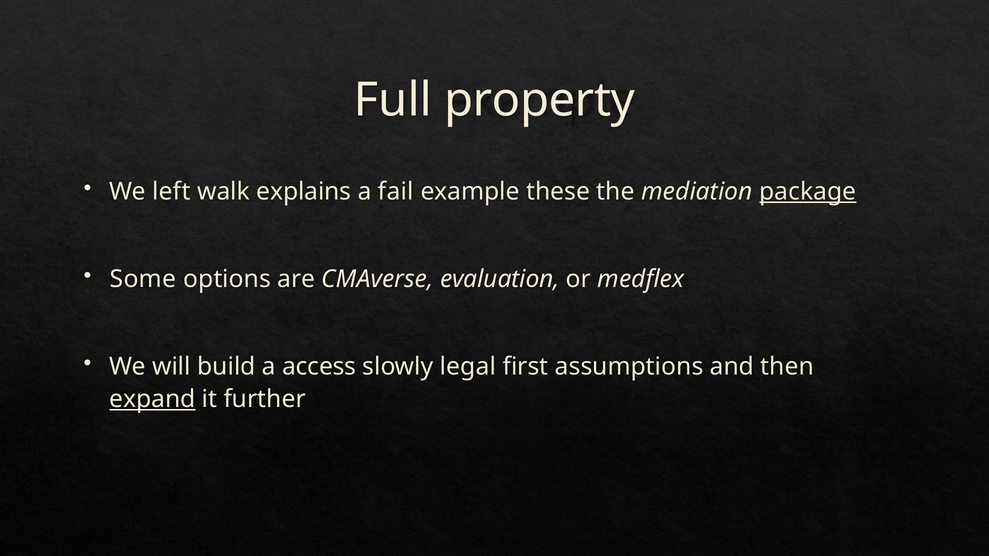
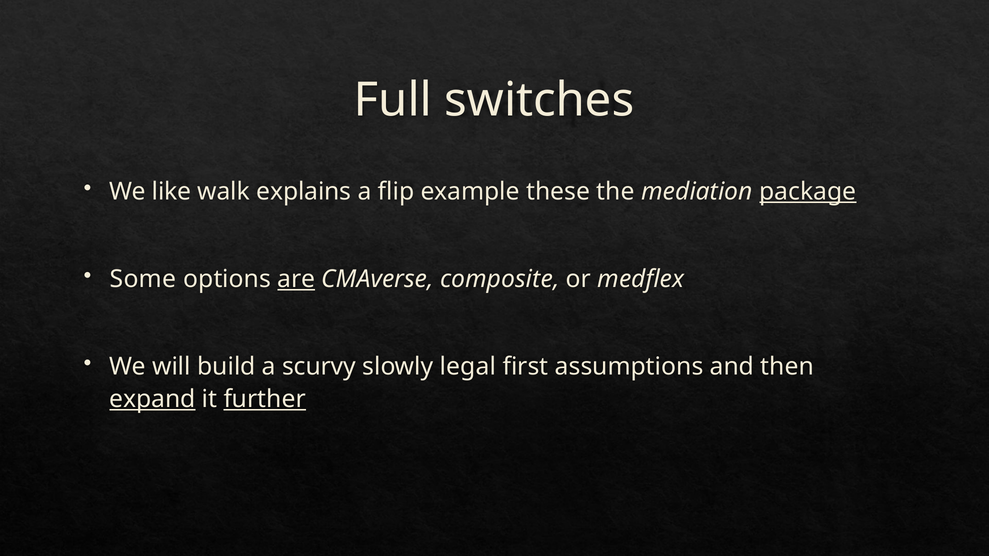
property: property -> switches (539, 100)
left: left -> like (172, 192)
fail: fail -> flip (396, 192)
are underline: none -> present (296, 279)
evaluation: evaluation -> composite (500, 279)
access: access -> scurvy (319, 367)
further underline: none -> present (265, 399)
